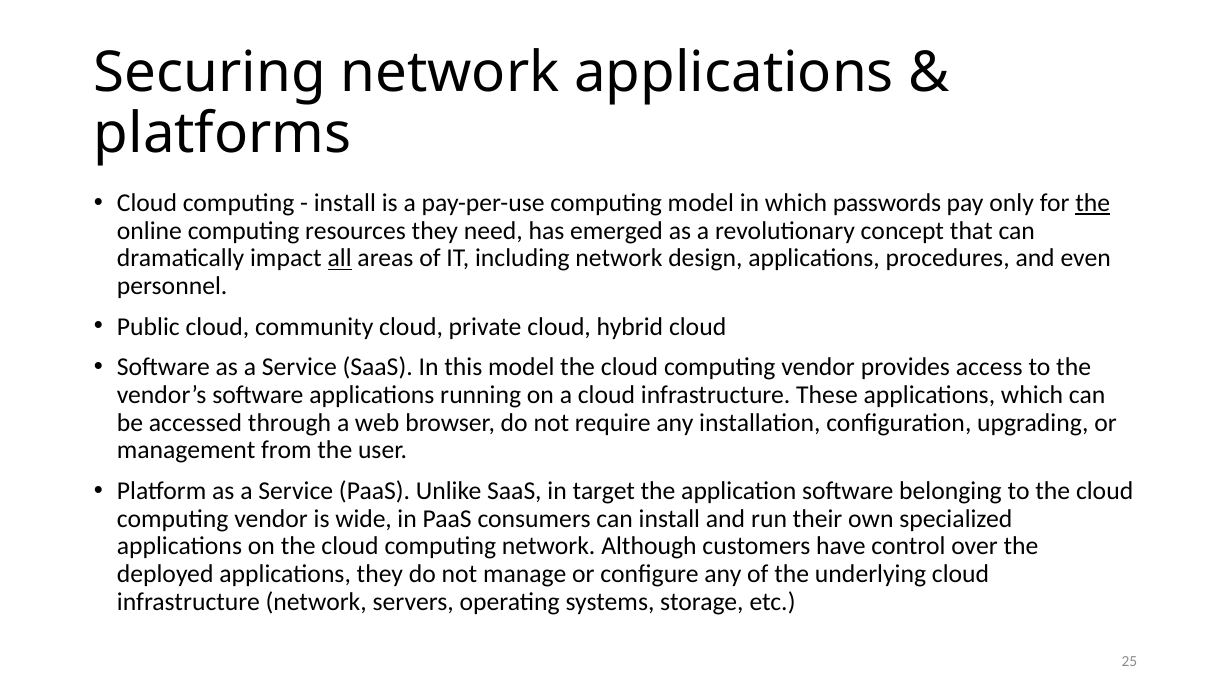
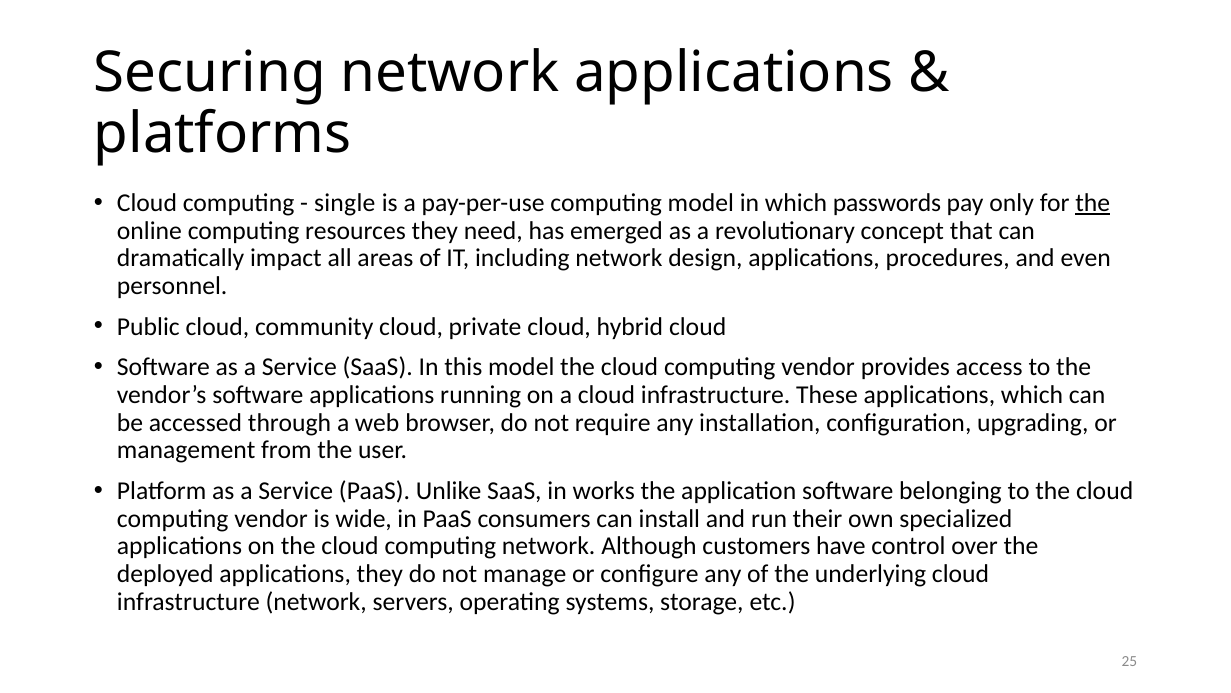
install: install -> single (345, 203)
all underline: present -> none (340, 258)
target: target -> works (604, 490)
